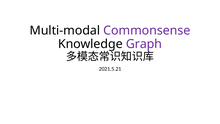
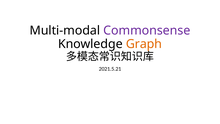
Graph colour: purple -> orange (144, 44)
